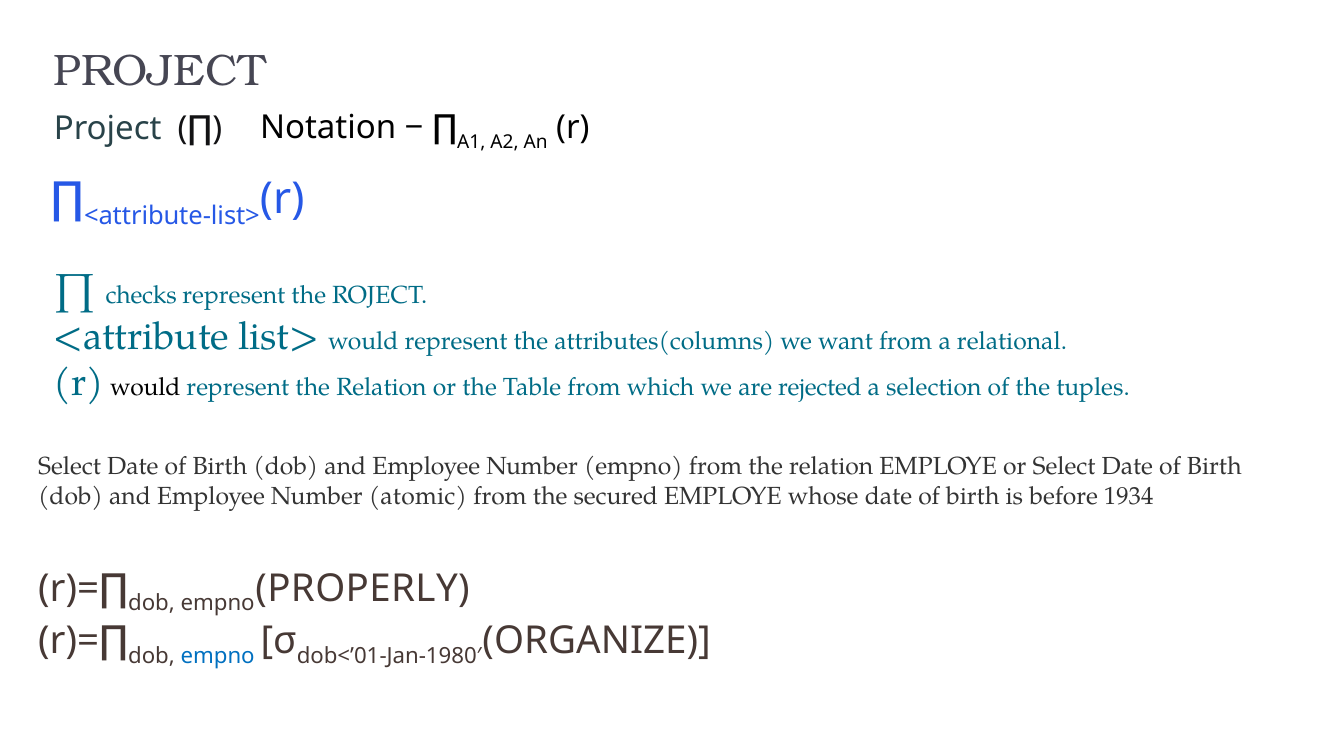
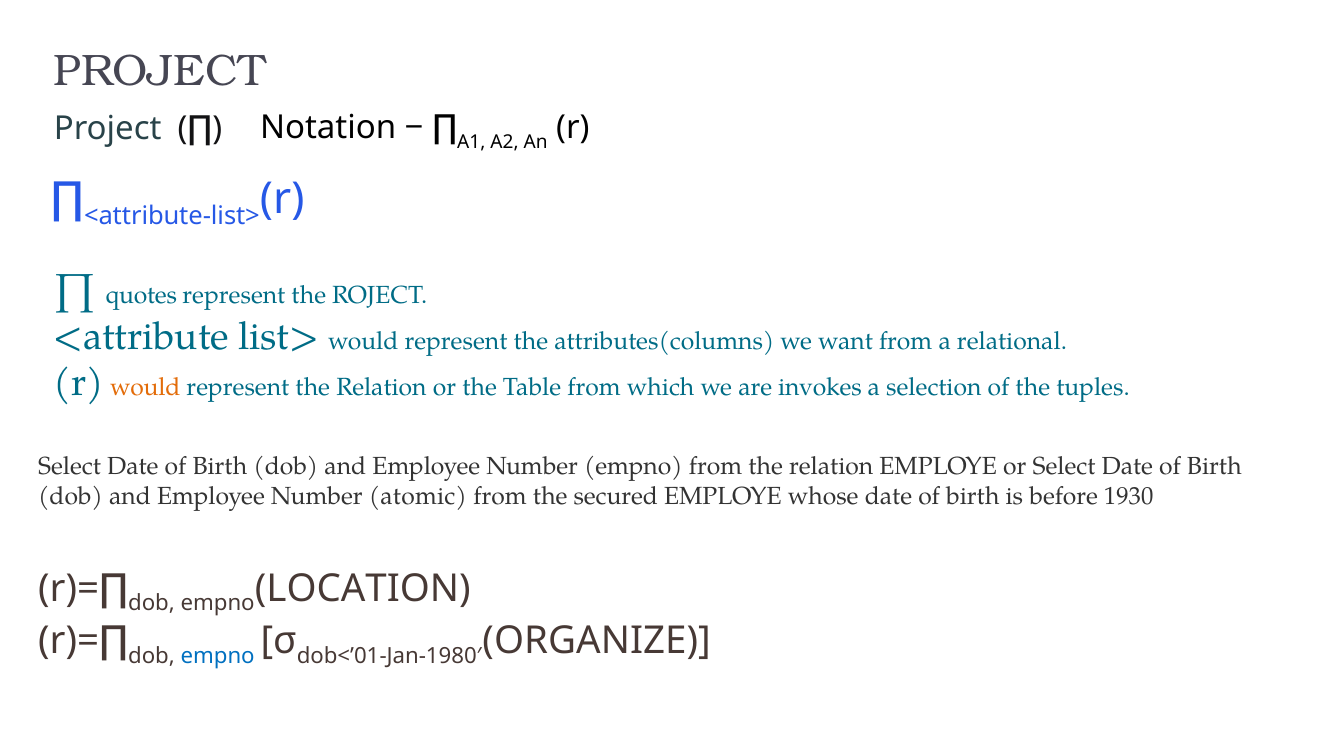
checks: checks -> quotes (141, 295)
would colour: black -> orange (145, 388)
rejected: rejected -> invokes (820, 388)
1934: 1934 -> 1930 (1129, 496)
PROPERLY: PROPERLY -> LOCATION (363, 589)
